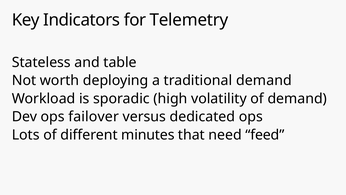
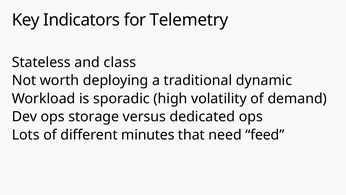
table: table -> class (120, 62)
traditional demand: demand -> dynamic (264, 80)
failover: failover -> storage (94, 117)
